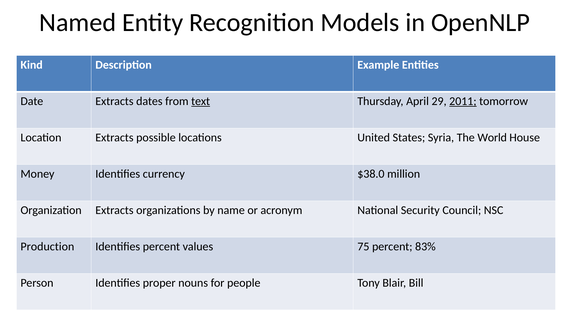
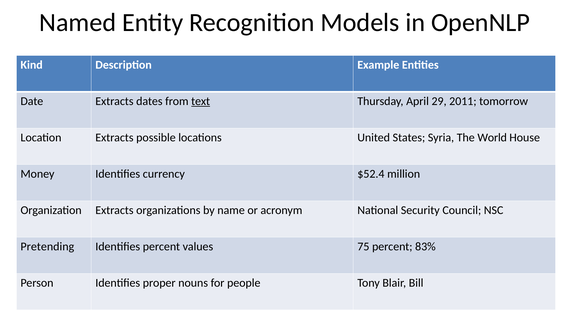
2011 underline: present -> none (463, 101)
$38.0: $38.0 -> $52.4 (371, 174)
Production: Production -> Pretending (47, 246)
